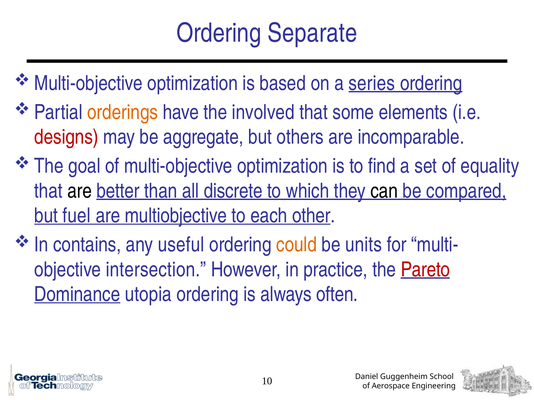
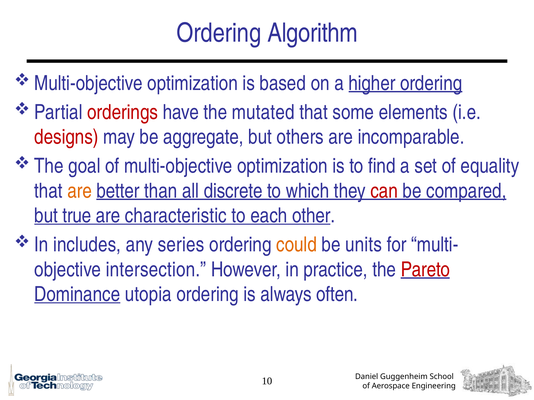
Separate: Separate -> Algorithm (313, 33)
series: series -> higher (372, 83)
orderings colour: orange -> red (123, 112)
involved: involved -> mutated (263, 112)
are colour: black -> orange (80, 191)
can colour: black -> red (384, 191)
fuel: fuel -> true (77, 216)
multiobjective: multiobjective -> characteristic (176, 216)
contains: contains -> includes (87, 245)
useful: useful -> series (181, 245)
